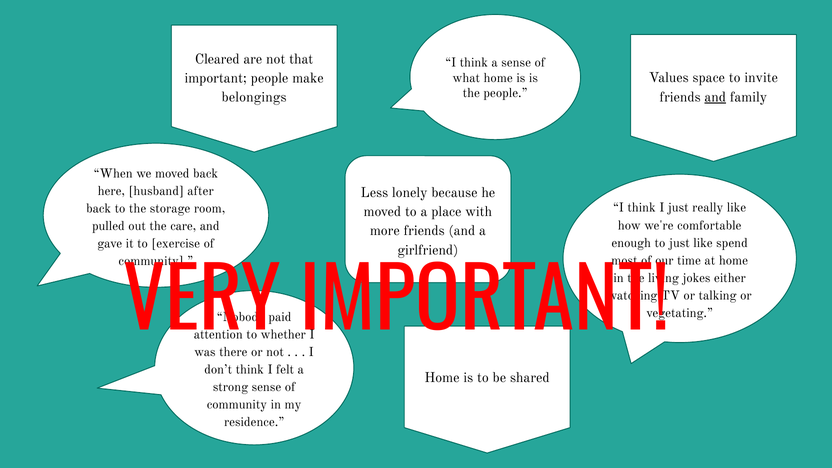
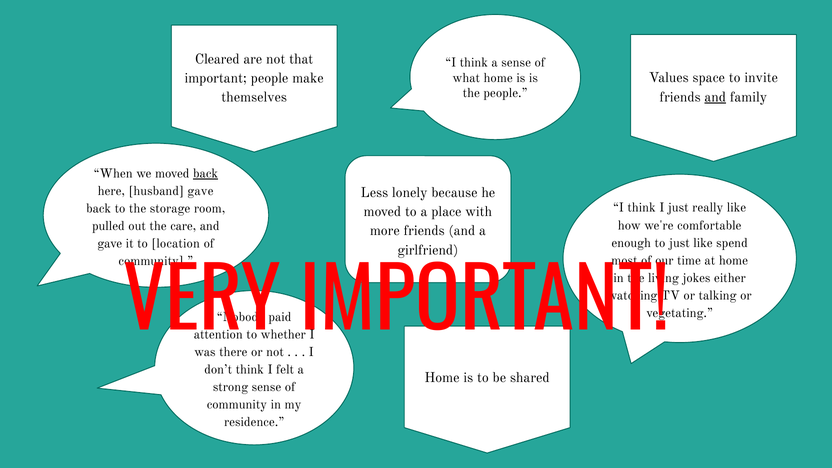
belongings: belongings -> themselves (254, 97)
back underline: none -> present (206, 173)
husband after: after -> gave (201, 191)
exercise: exercise -> location (176, 244)
